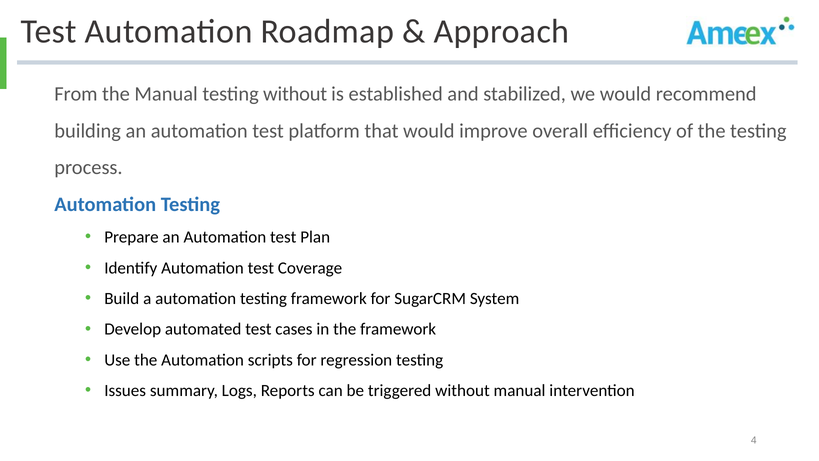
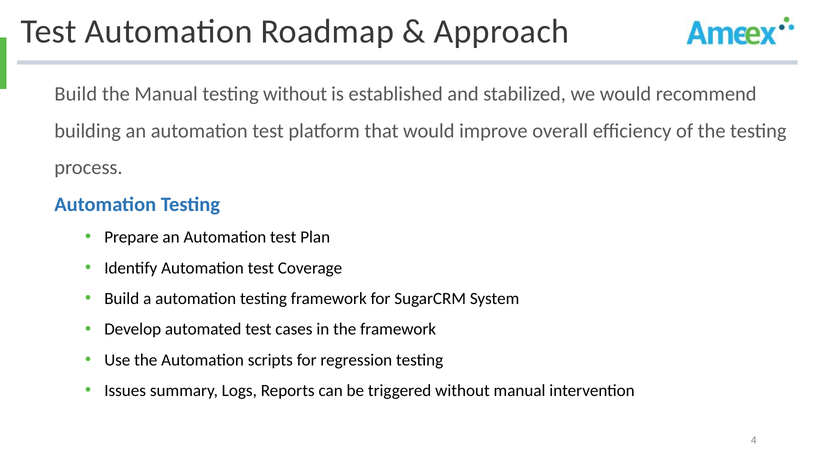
From: From -> Build (76, 94)
